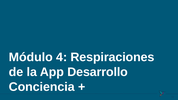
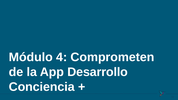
Respiraciones: Respiraciones -> Comprometen (112, 57)
